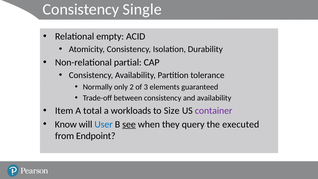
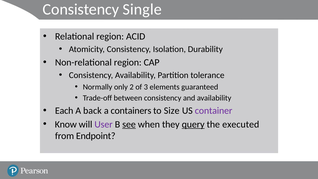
Relational empty: empty -> region (110, 36)
Non-relational partial: partial -> region (128, 62)
Item: Item -> Each (64, 111)
total: total -> back (92, 111)
workloads: workloads -> containers (131, 111)
User colour: blue -> purple (104, 124)
query underline: none -> present (193, 124)
